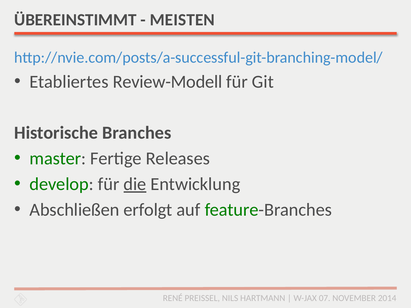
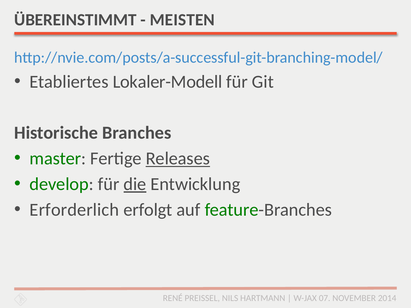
Review-Modell: Review-Modell -> Lokaler-Modell (168, 82)
Releases underline: none -> present (178, 159)
Abschließen: Abschließen -> Erforderlich (74, 210)
